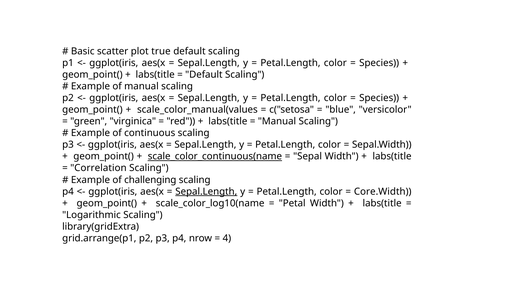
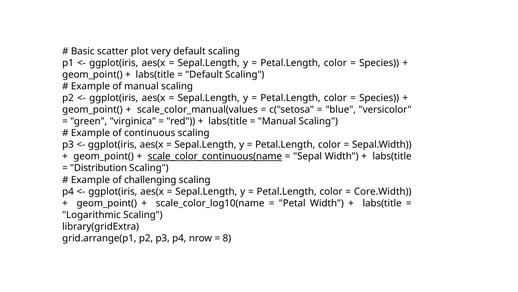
true: true -> very (161, 51)
Correlation: Correlation -> Distribution (99, 168)
Sepal.Length underline: present -> none (206, 191)
4: 4 -> 8 (227, 238)
